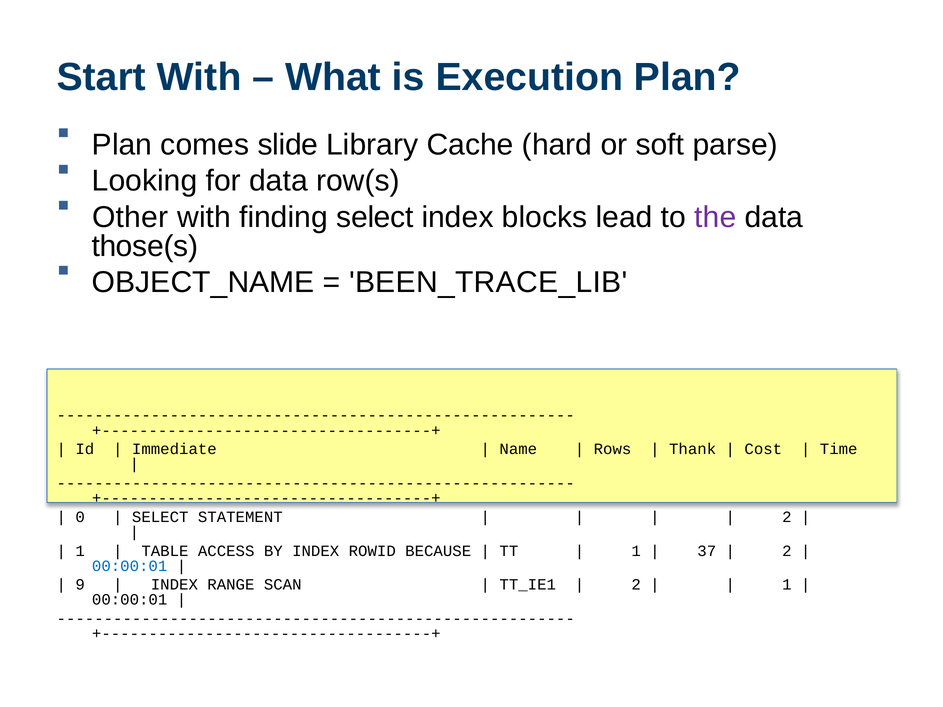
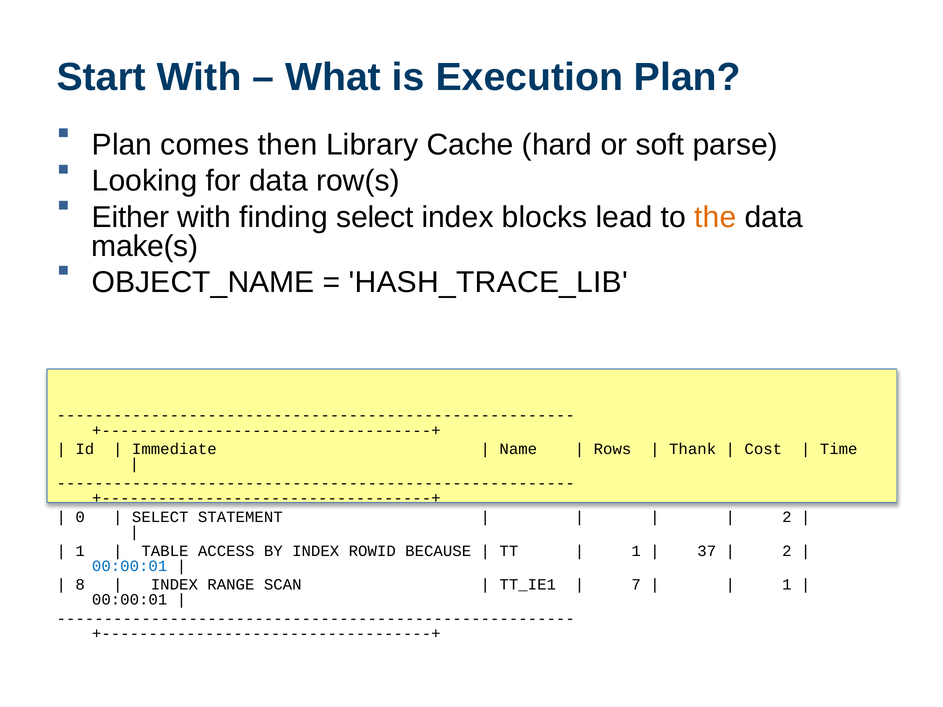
slide: slide -> then (288, 145)
Other: Other -> Either (131, 217)
the colour: purple -> orange (715, 217)
those(s: those(s -> make(s (145, 246)
BEEN_TRACE_LIB: BEEN_TRACE_LIB -> HASH_TRACE_LIB (488, 282)
9: 9 -> 8 (80, 585)
2: 2 -> 7 (636, 585)
